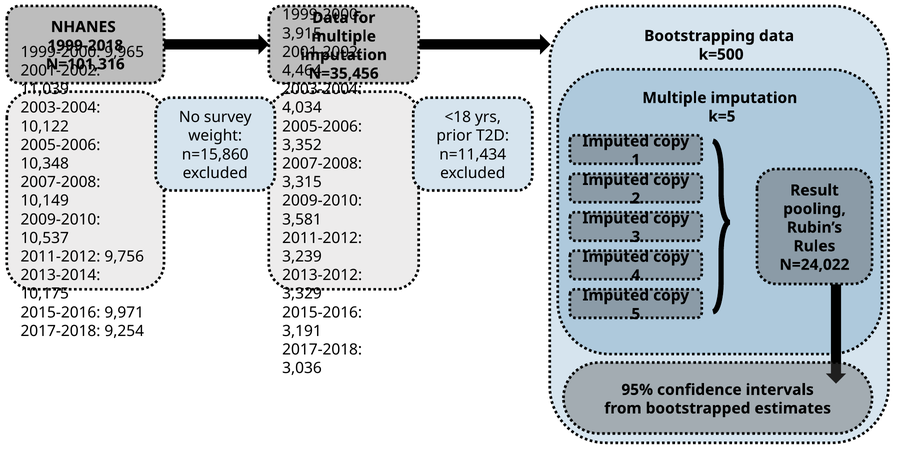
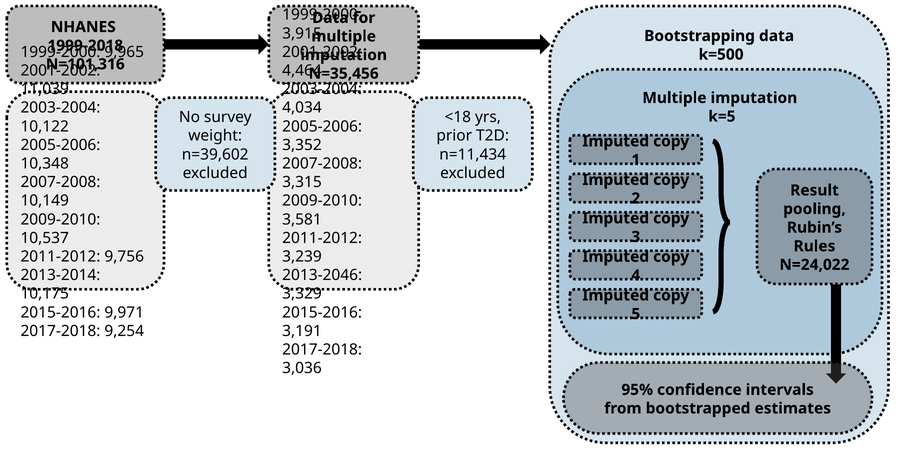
n=15,860: n=15,860 -> n=39,602 (215, 154)
2013-2012: 2013-2012 -> 2013-2046 (322, 275)
